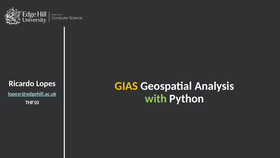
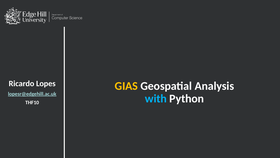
with colour: light green -> light blue (156, 98)
